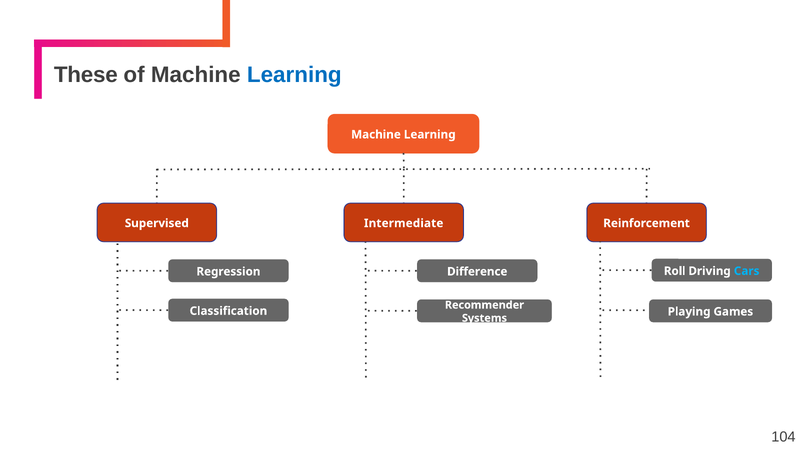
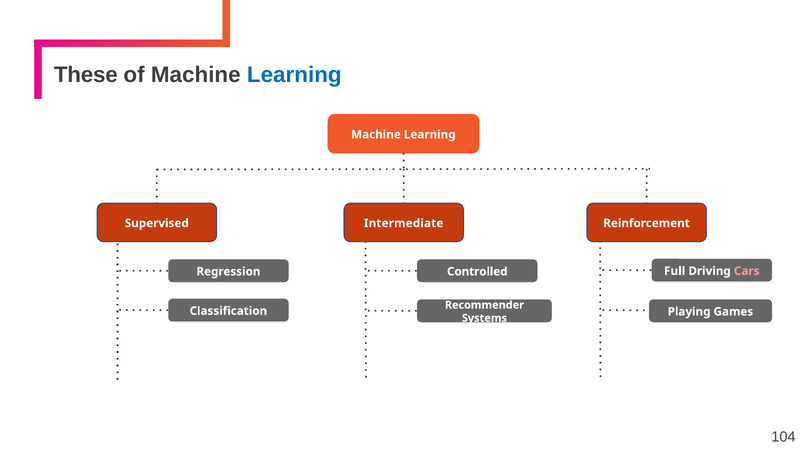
Roll: Roll -> Full (675, 271)
Cars colour: light blue -> pink (747, 271)
Difference: Difference -> Controlled (477, 272)
